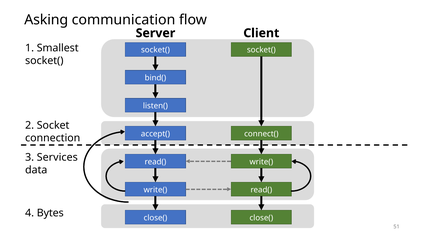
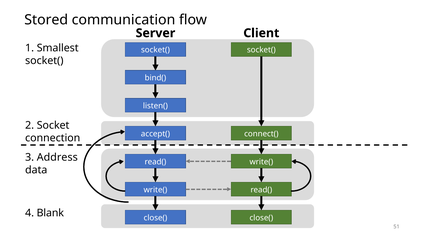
Asking: Asking -> Stored (46, 20)
Services: Services -> Address (57, 158)
Bytes: Bytes -> Blank (50, 213)
